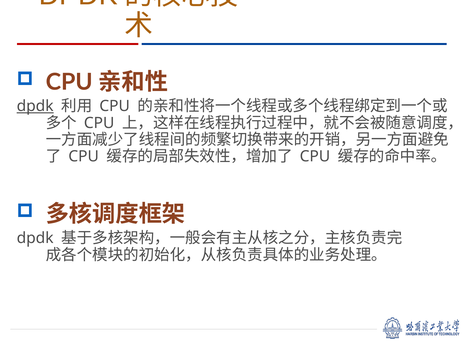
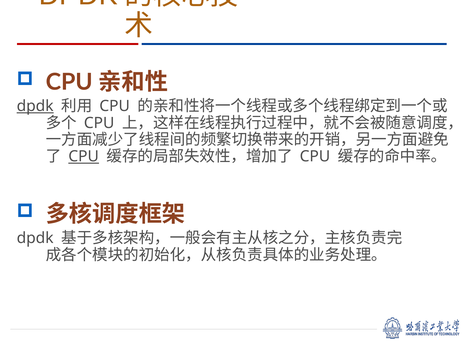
CPU underline: none -> present (84, 156)
